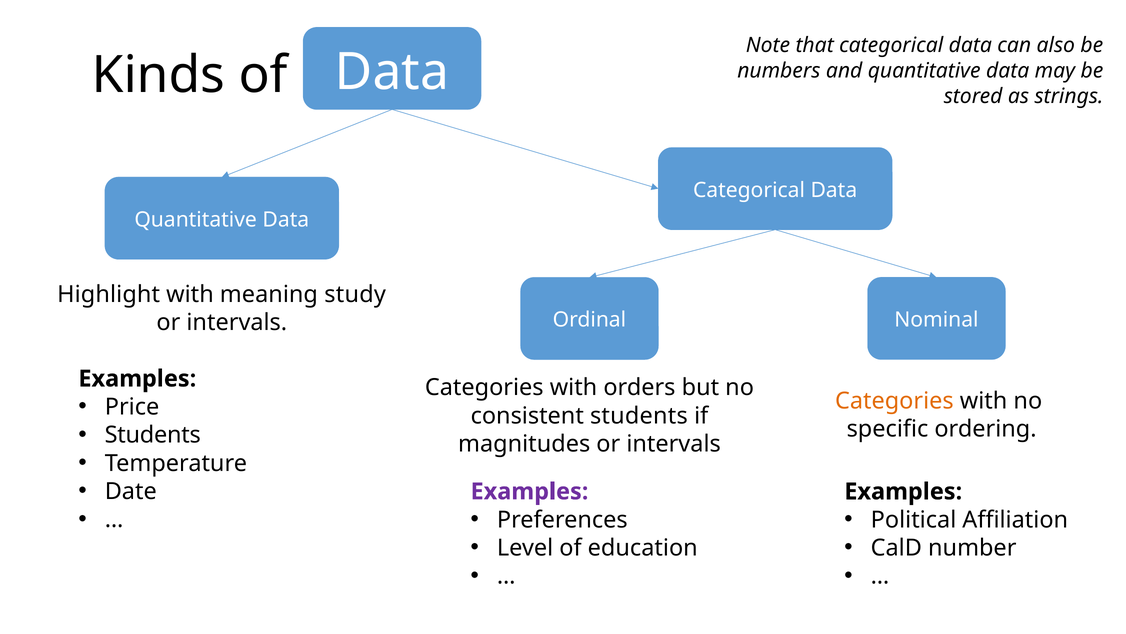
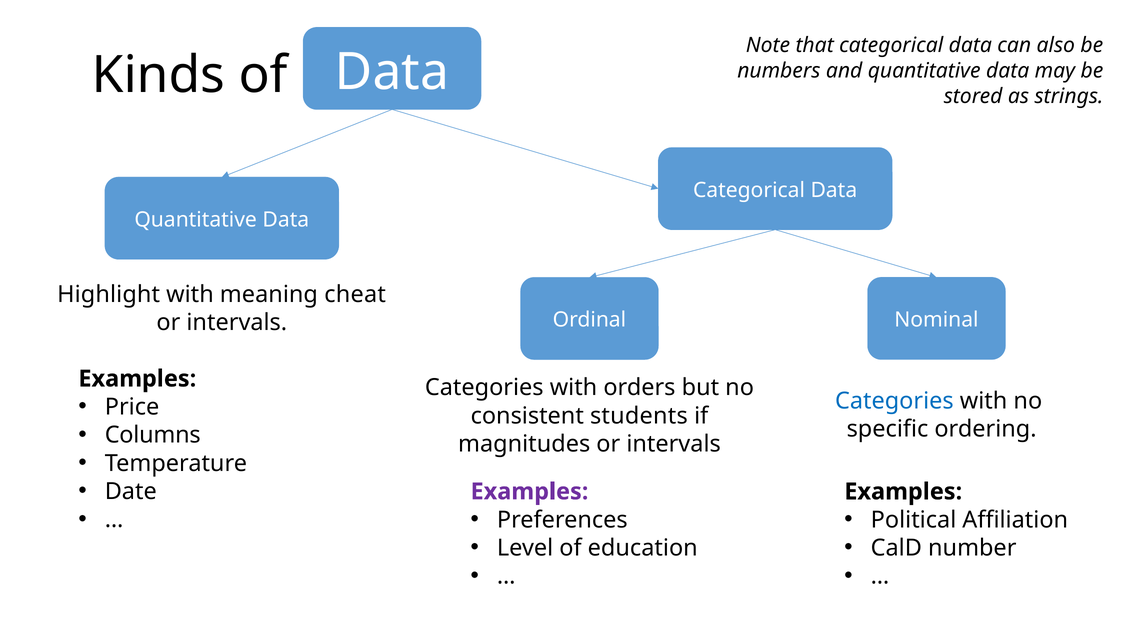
study: study -> cheat (355, 294)
Categories colour: orange -> blue (894, 400)
Students: Students -> Columns (153, 435)
